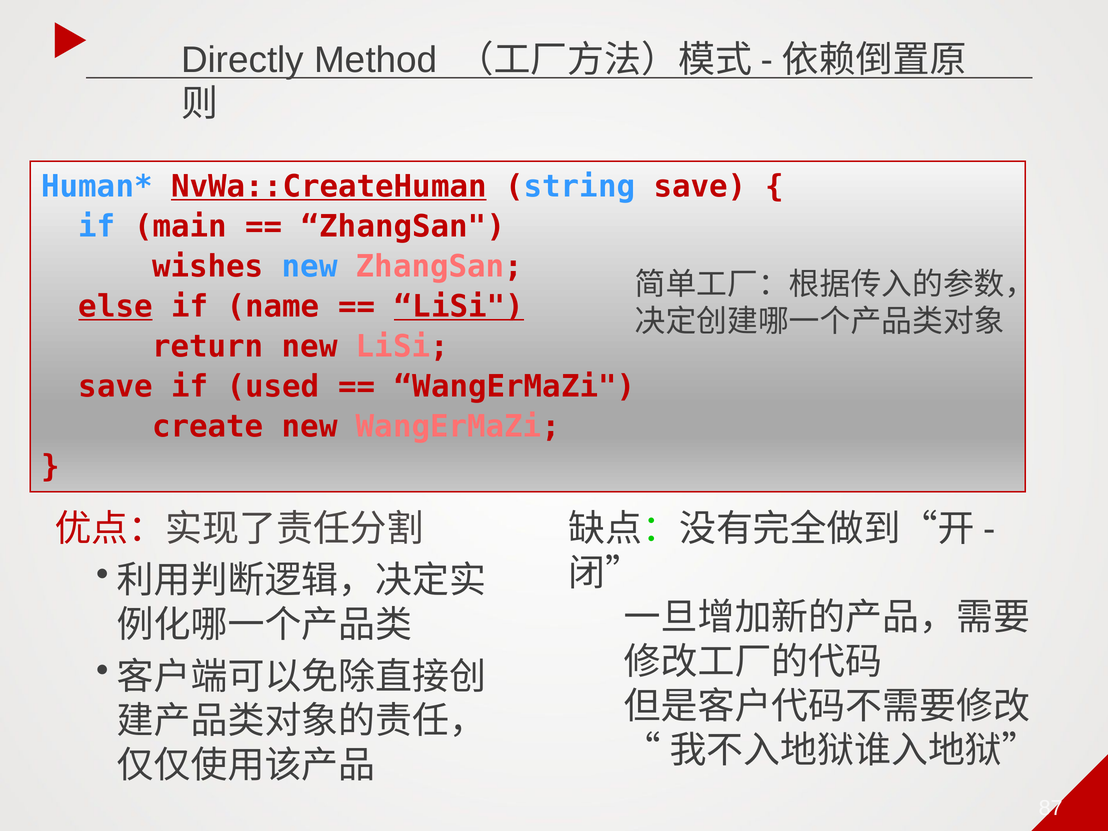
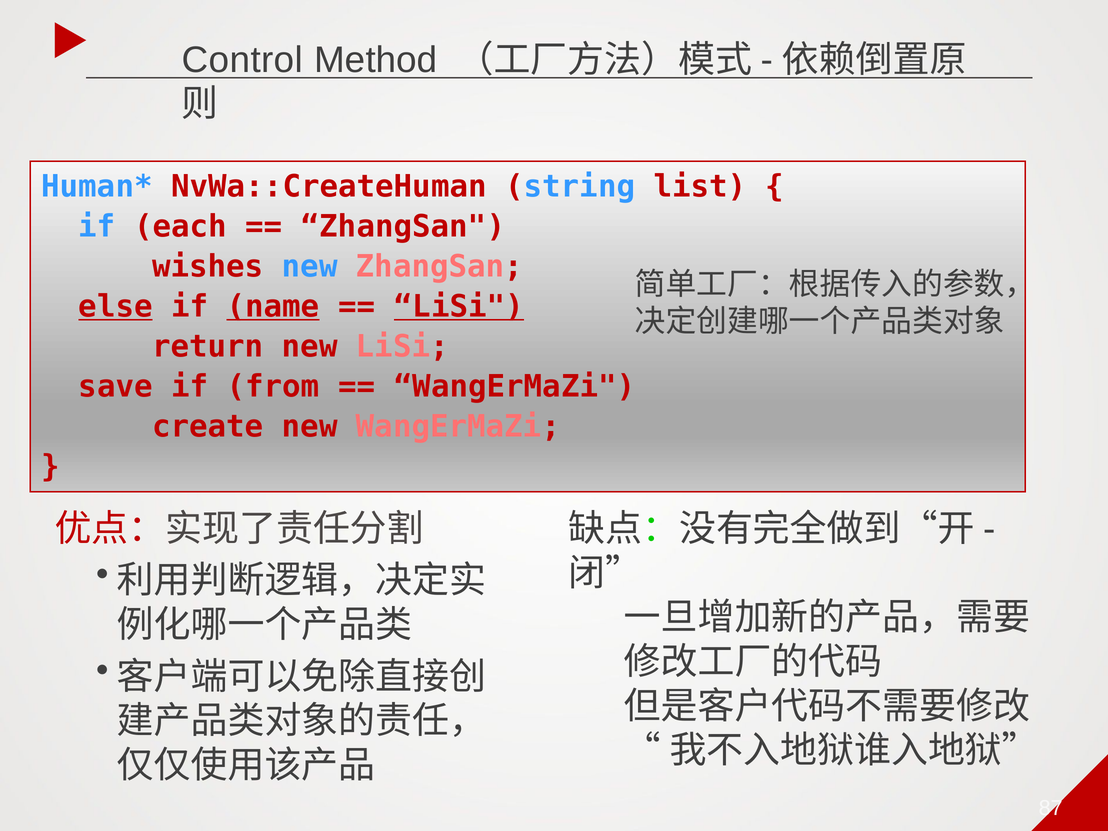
Directly: Directly -> Control (242, 60)
NvWa::CreateHuman underline: present -> none (329, 186)
string save: save -> list (700, 186)
main: main -> each (180, 226)
name underline: none -> present (273, 307)
used: used -> from (273, 387)
